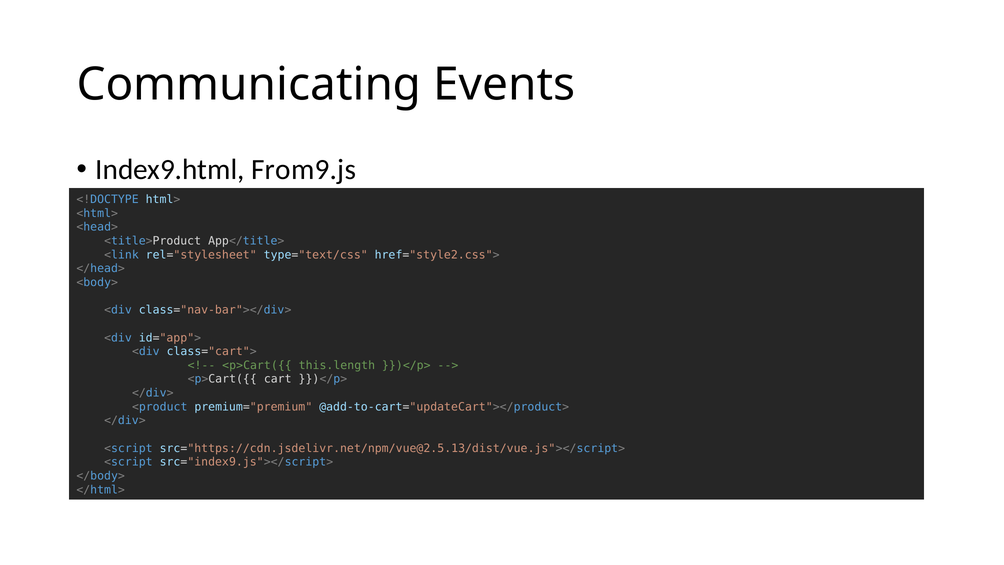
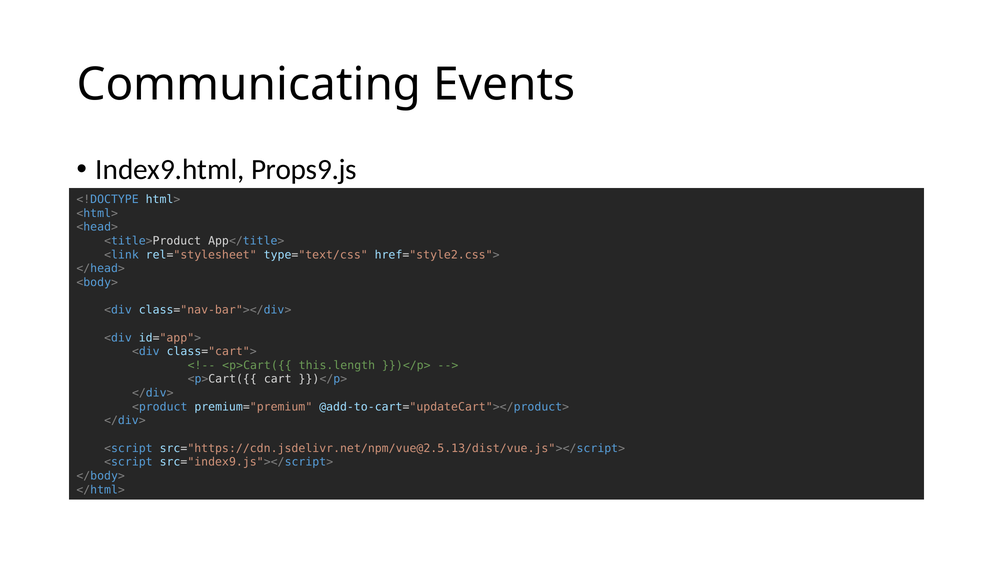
From9.js: From9.js -> Props9.js (304, 170)
